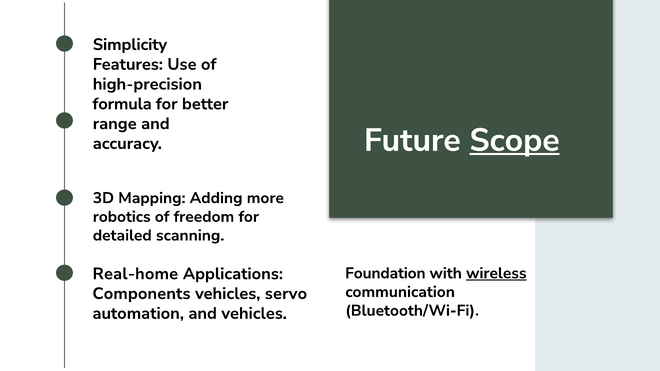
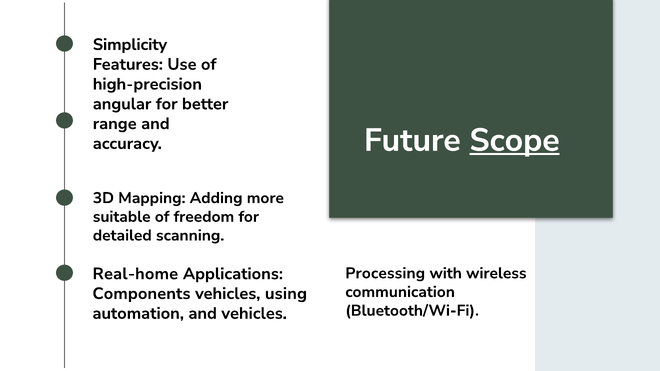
formula: formula -> angular (122, 104)
robotics: robotics -> suitable (122, 217)
Foundation: Foundation -> Processing (385, 273)
wireless underline: present -> none (496, 273)
servo: servo -> using (286, 294)
